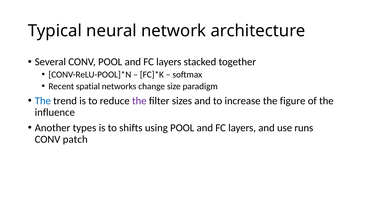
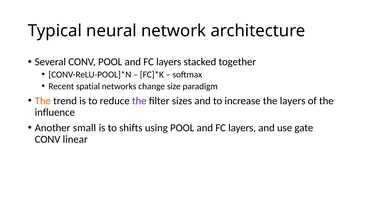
The colour: blue -> orange (43, 101)
the figure: figure -> layers (293, 101)
types: types -> small (84, 128)
runs: runs -> gate (304, 128)
patch: patch -> linear (75, 139)
